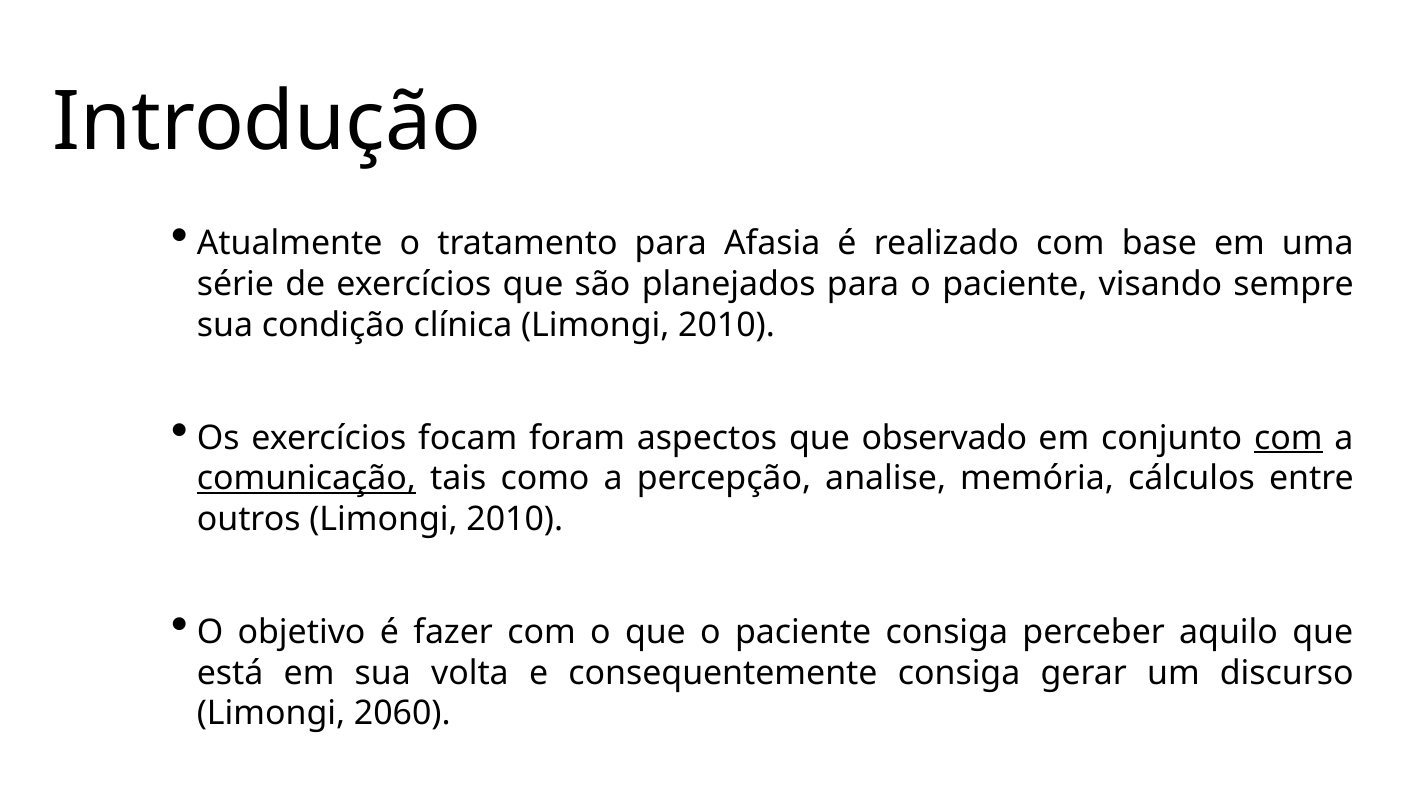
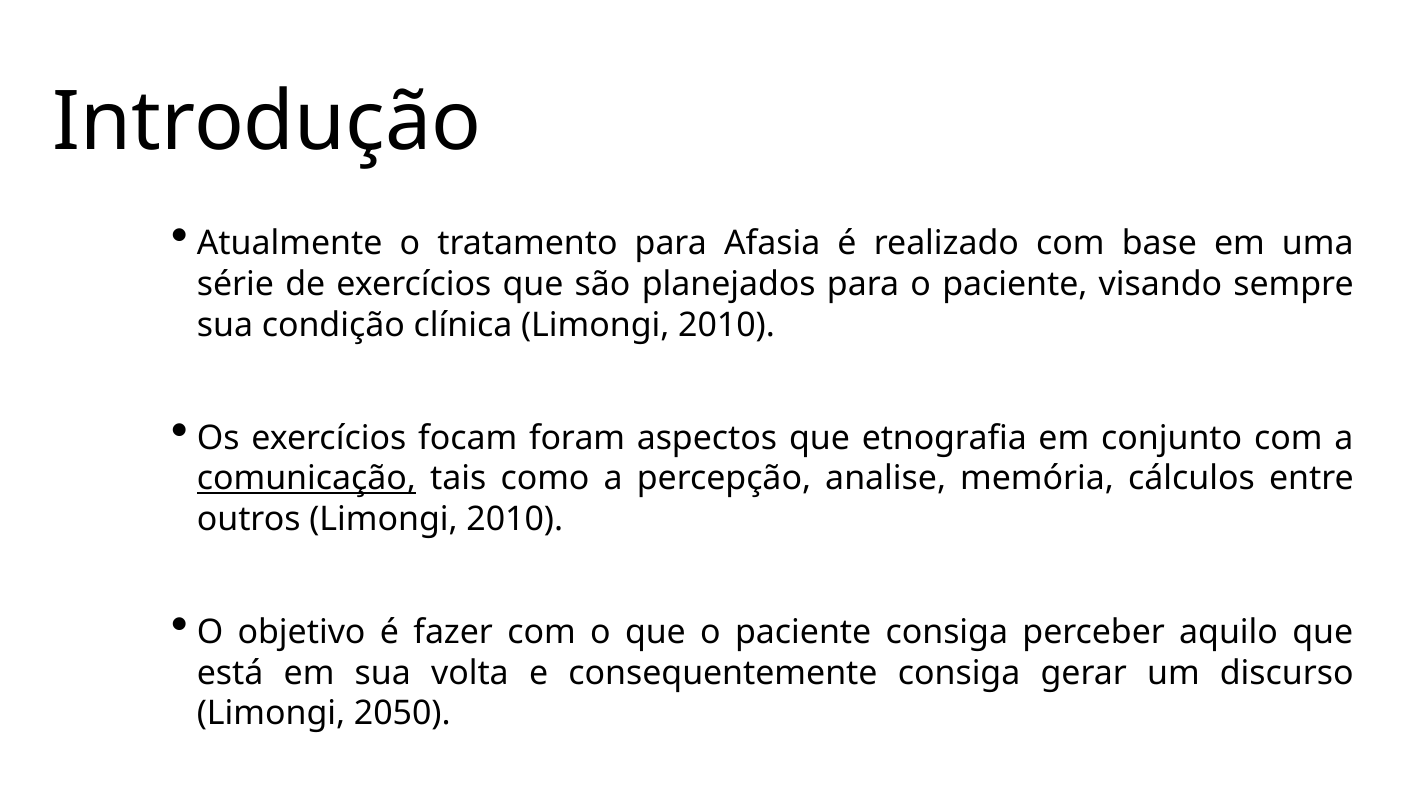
observado: observado -> etnografia (944, 438)
com underline: present -> none (1288, 438)
2060: 2060 -> 2050 (402, 713)
